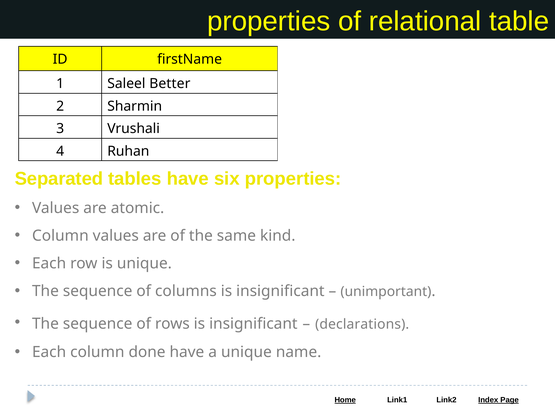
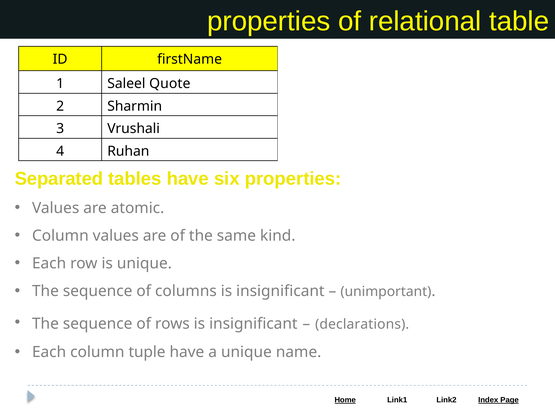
Better: Better -> Quote (170, 84)
done: done -> tuple (147, 352)
